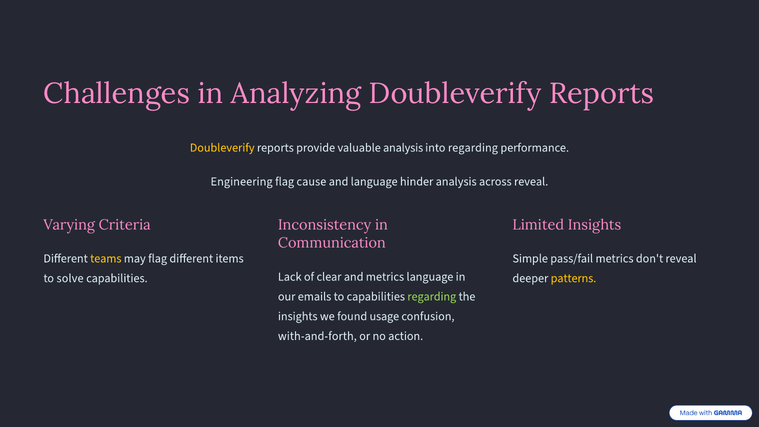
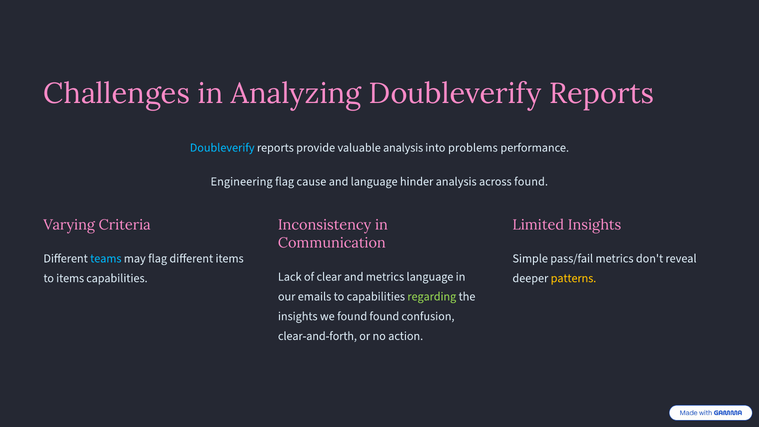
Doubleverify colour: yellow -> light blue (222, 148)
into regarding: regarding -> problems (473, 148)
across reveal: reveal -> found (531, 181)
teams colour: yellow -> light blue (106, 258)
to solve: solve -> items (70, 278)
found usage: usage -> found (384, 316)
with-and-forth: with-and-forth -> clear-and-forth (317, 336)
